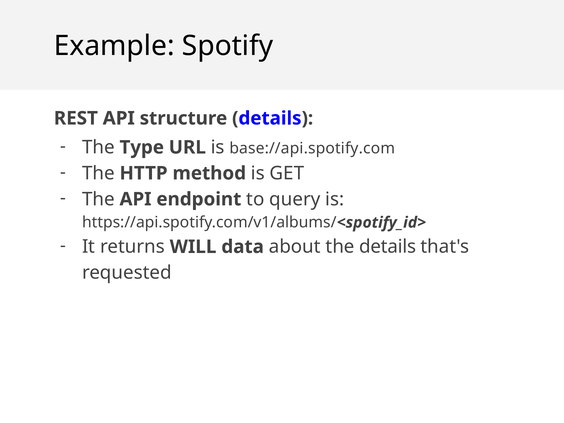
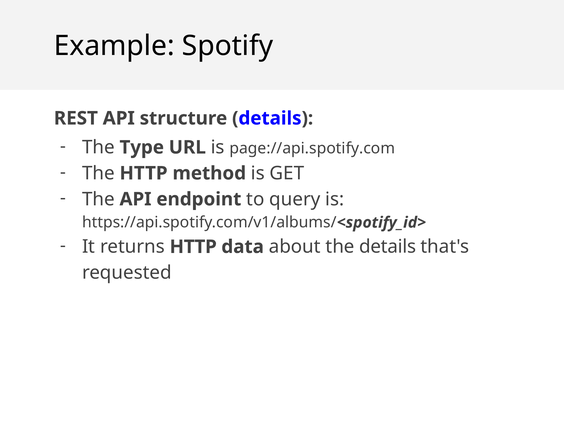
base://api.spotify.com: base://api.spotify.com -> page://api.spotify.com (312, 148)
returns WILL: WILL -> HTTP (193, 247)
